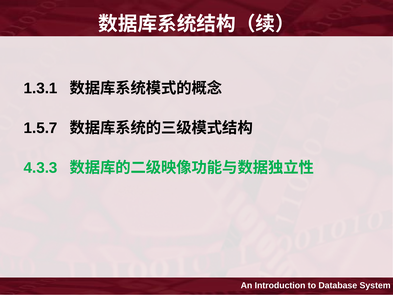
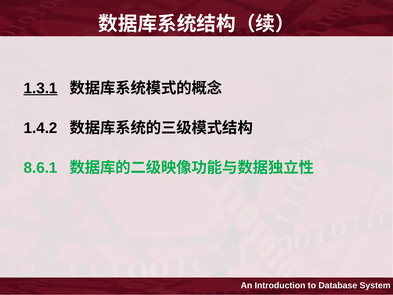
1.3.1 underline: none -> present (41, 88)
1.5.7: 1.5.7 -> 1.4.2 (41, 128)
4.3.3: 4.3.3 -> 8.6.1 (41, 168)
